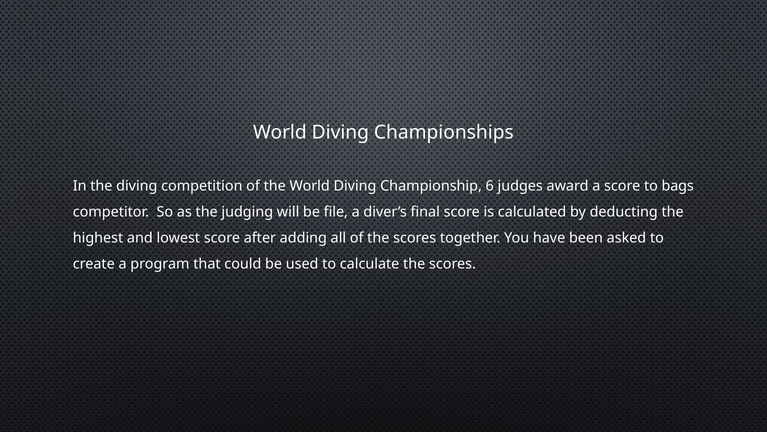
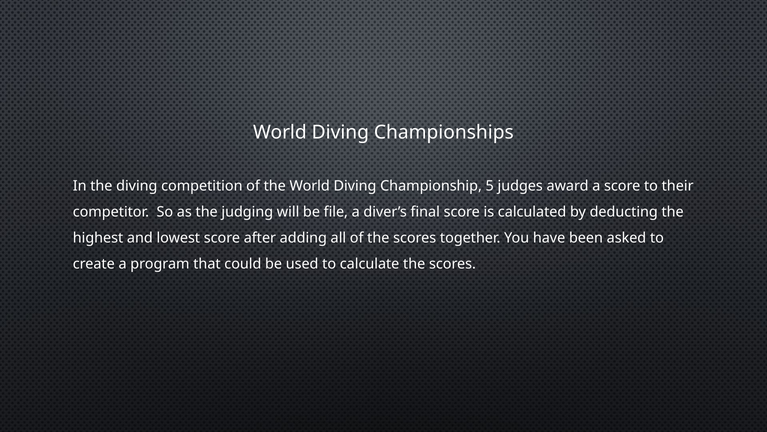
6: 6 -> 5 (490, 186)
bags: bags -> their (678, 186)
